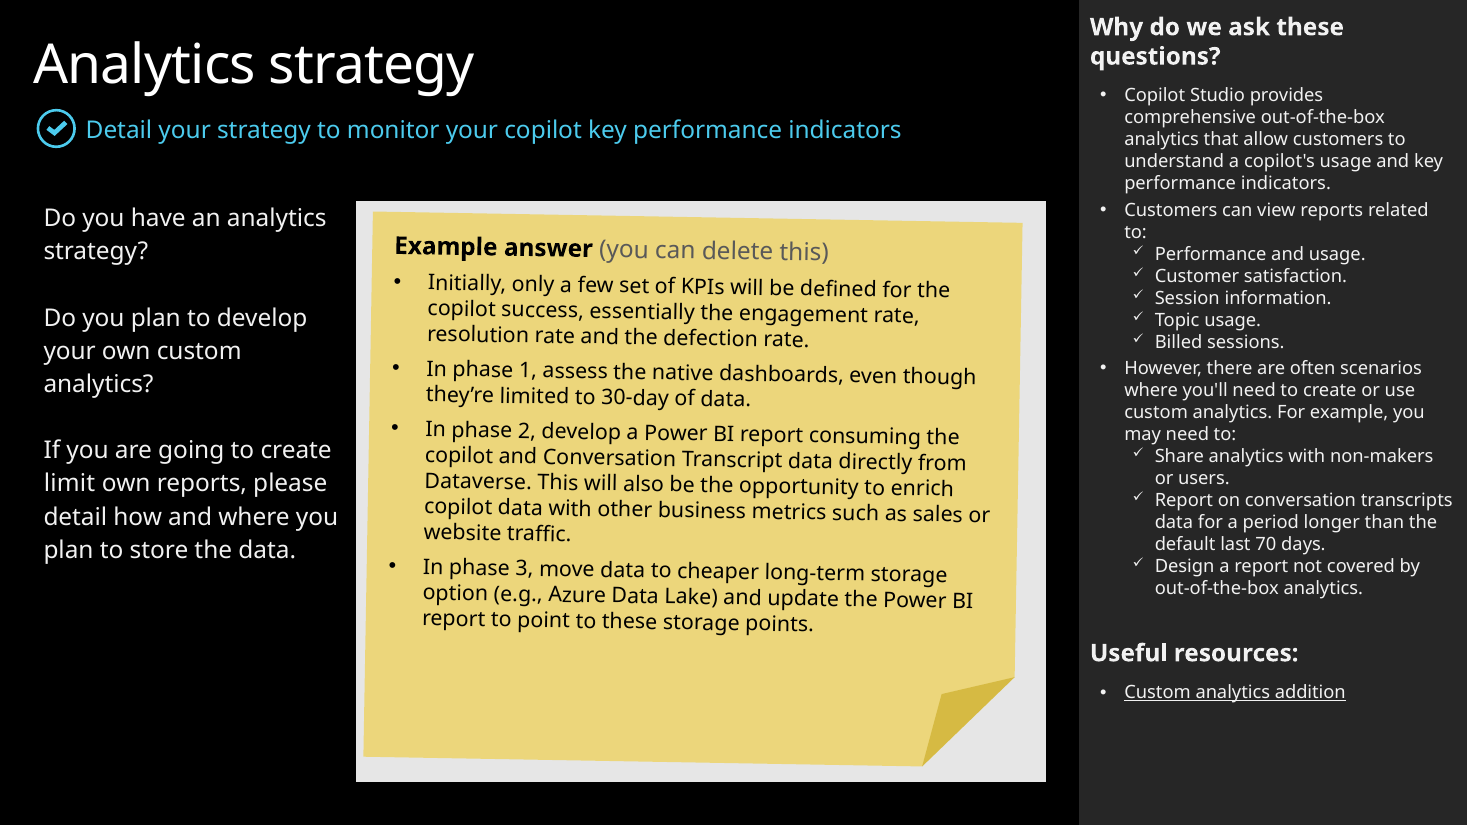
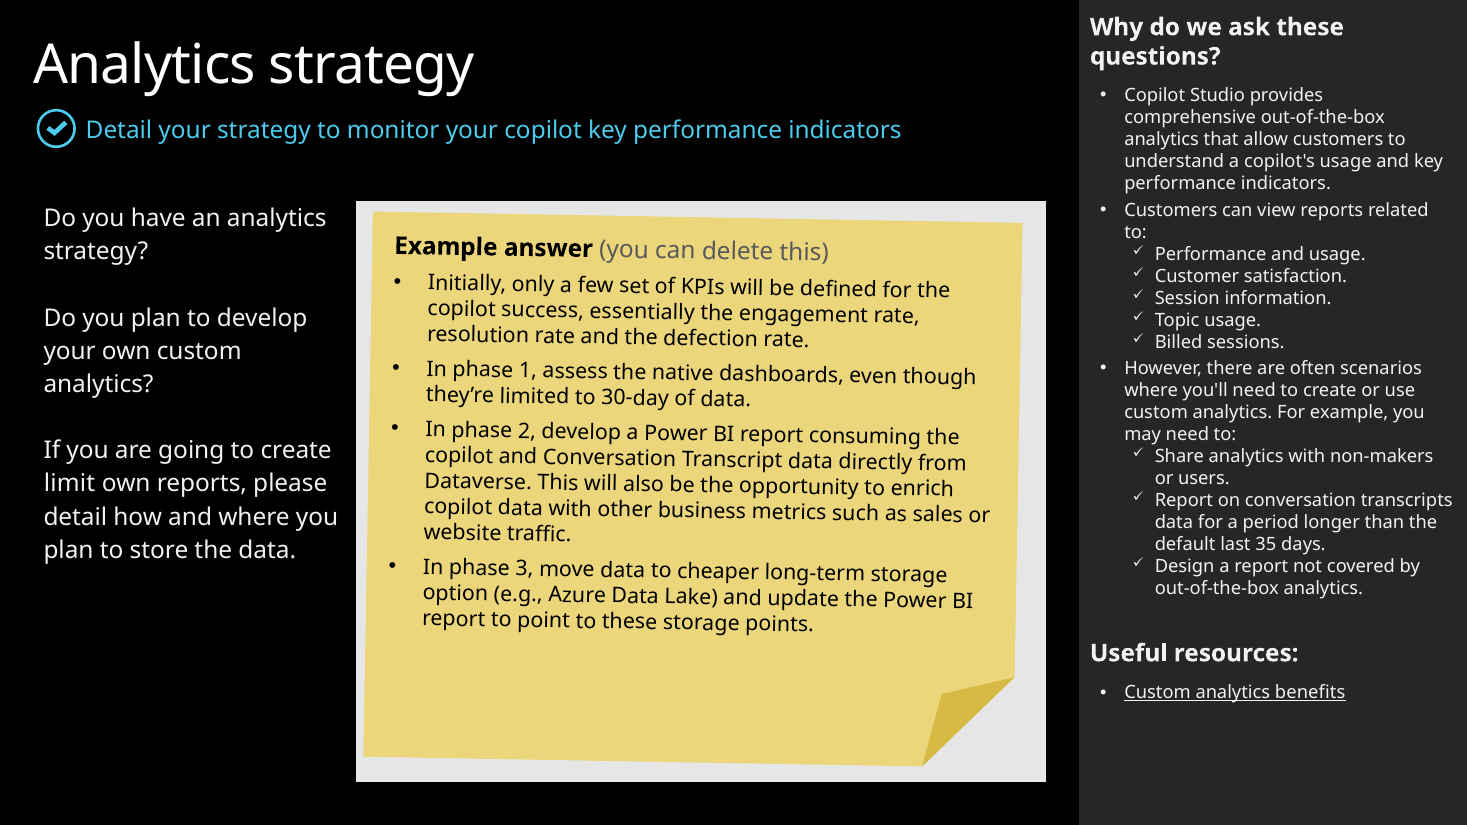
70: 70 -> 35 (1266, 545)
addition: addition -> benefits (1310, 692)
